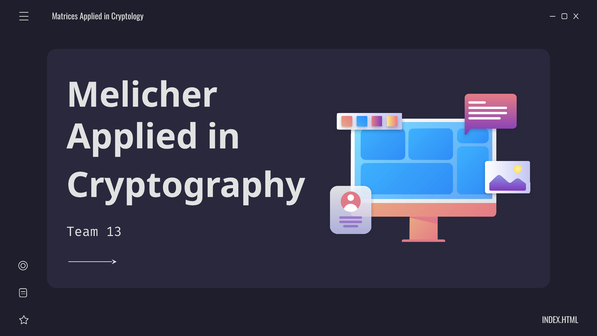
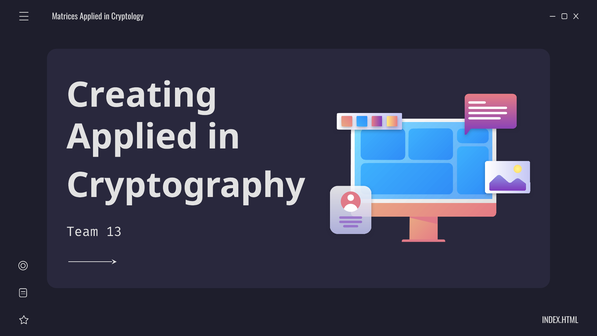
Melicher: Melicher -> Creating (142, 95)
